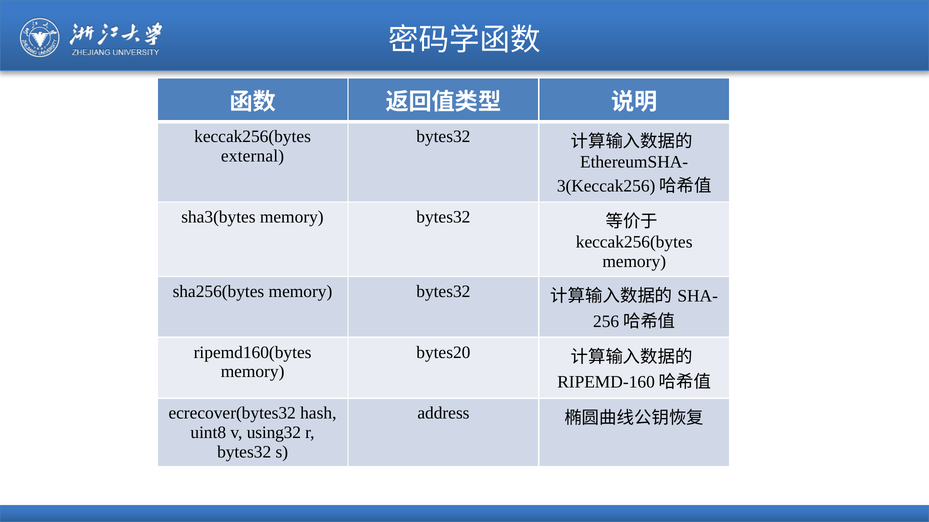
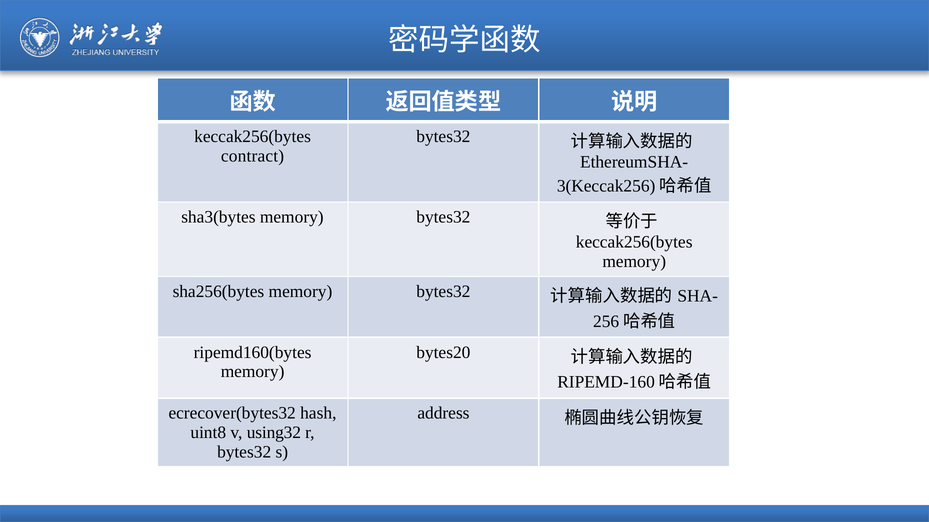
external: external -> contract (253, 156)
